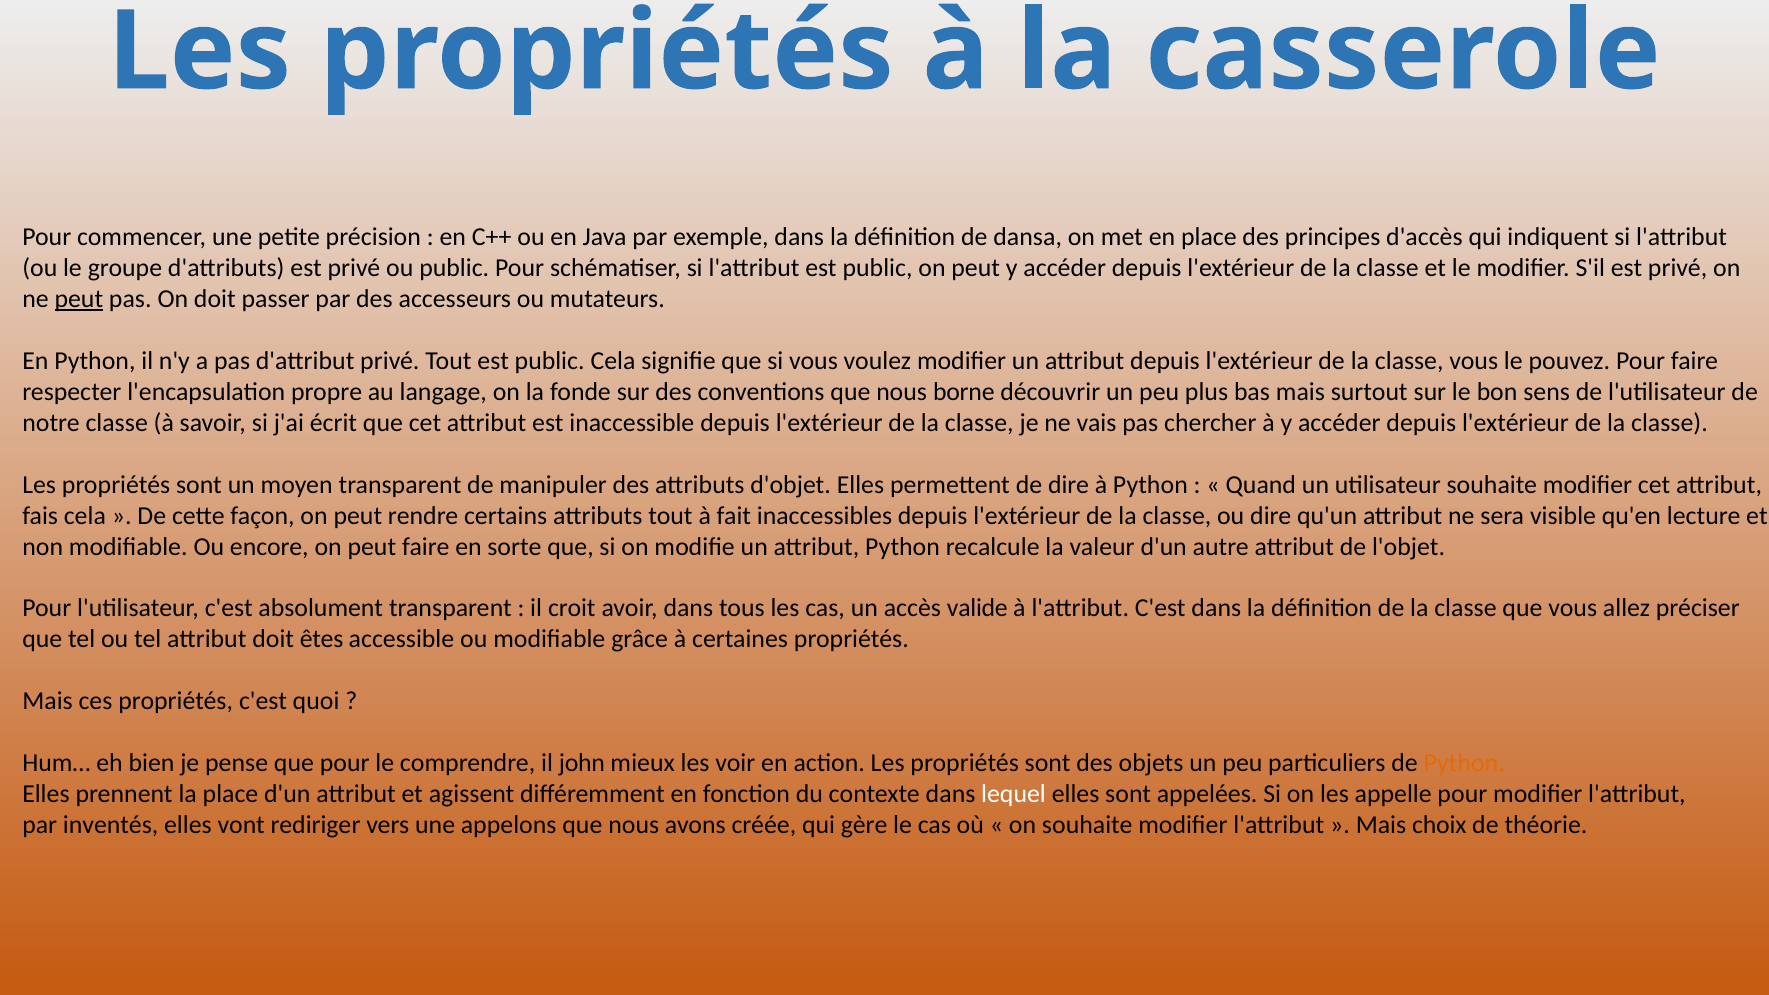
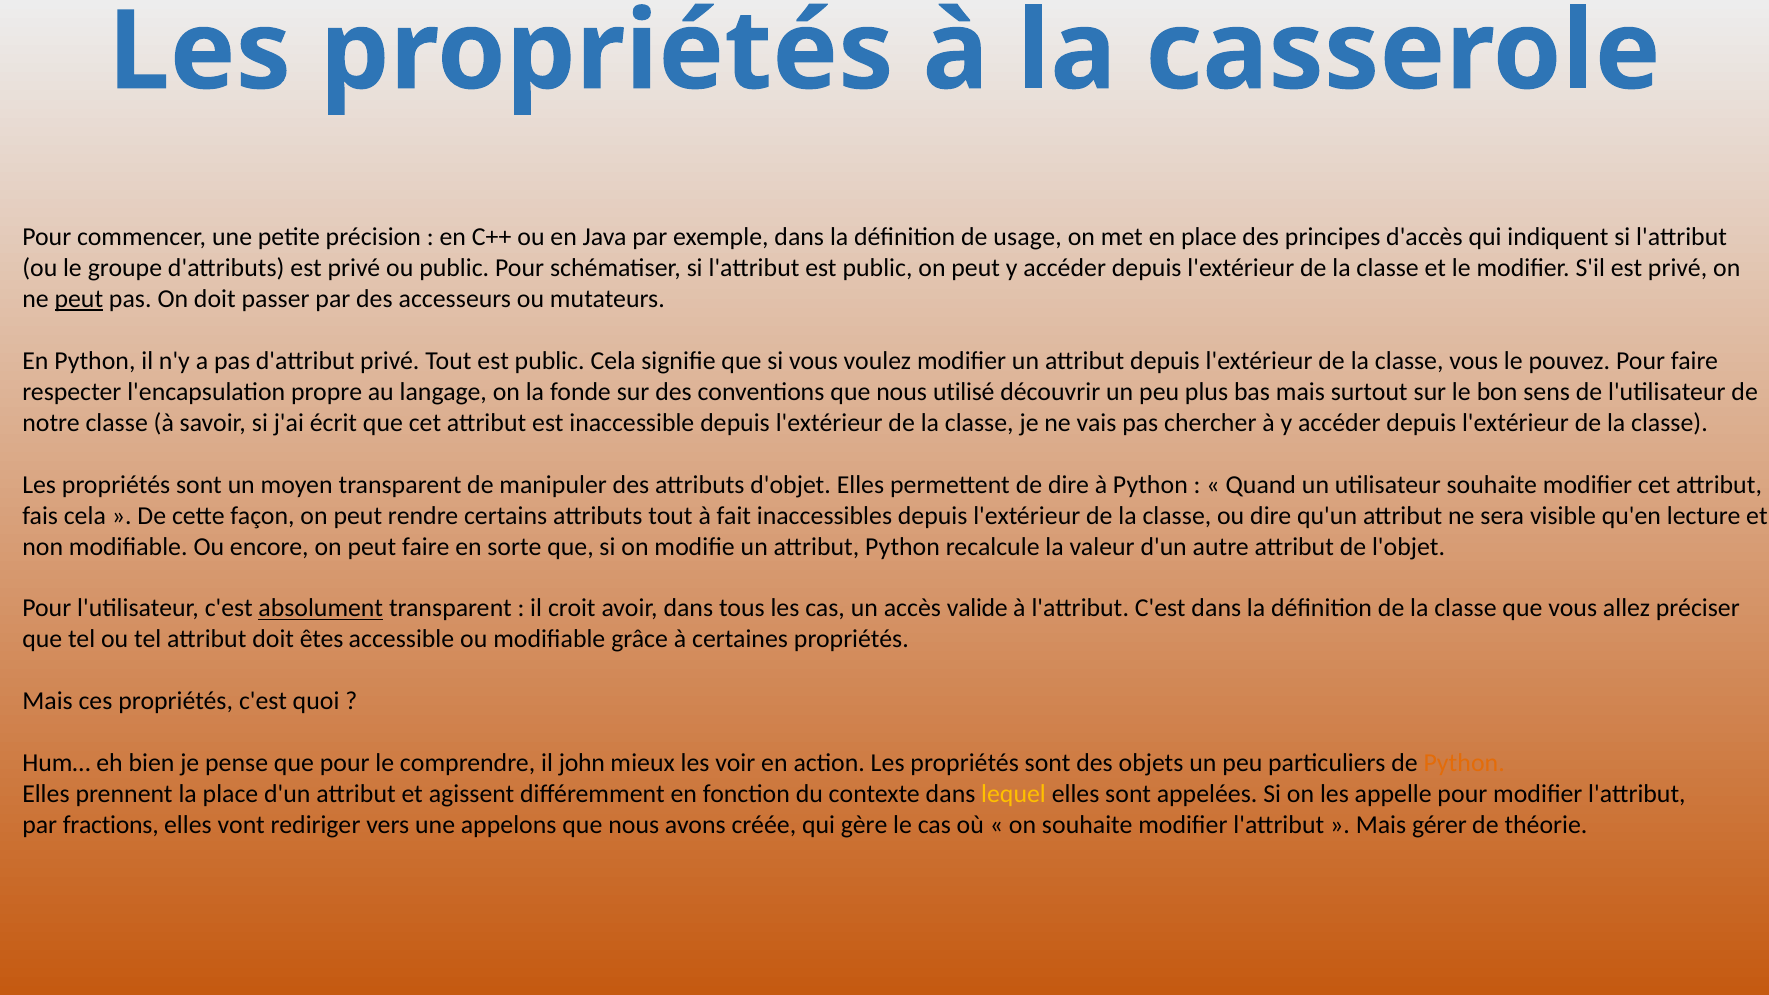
dansa: dansa -> usage (1028, 237)
borne: borne -> utilisé (964, 392)
absolument underline: none -> present (321, 608)
lequel colour: white -> yellow (1014, 794)
inventés: inventés -> fractions (111, 825)
choix: choix -> gérer (1439, 825)
